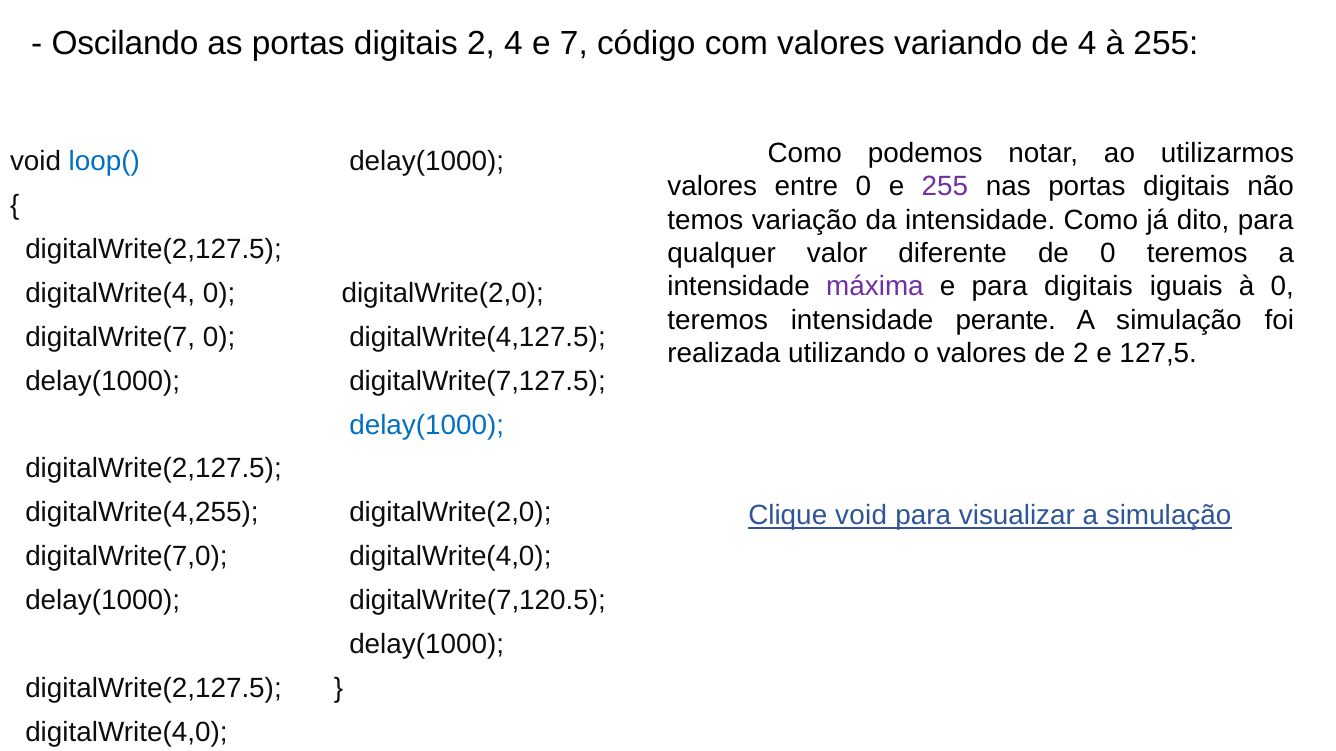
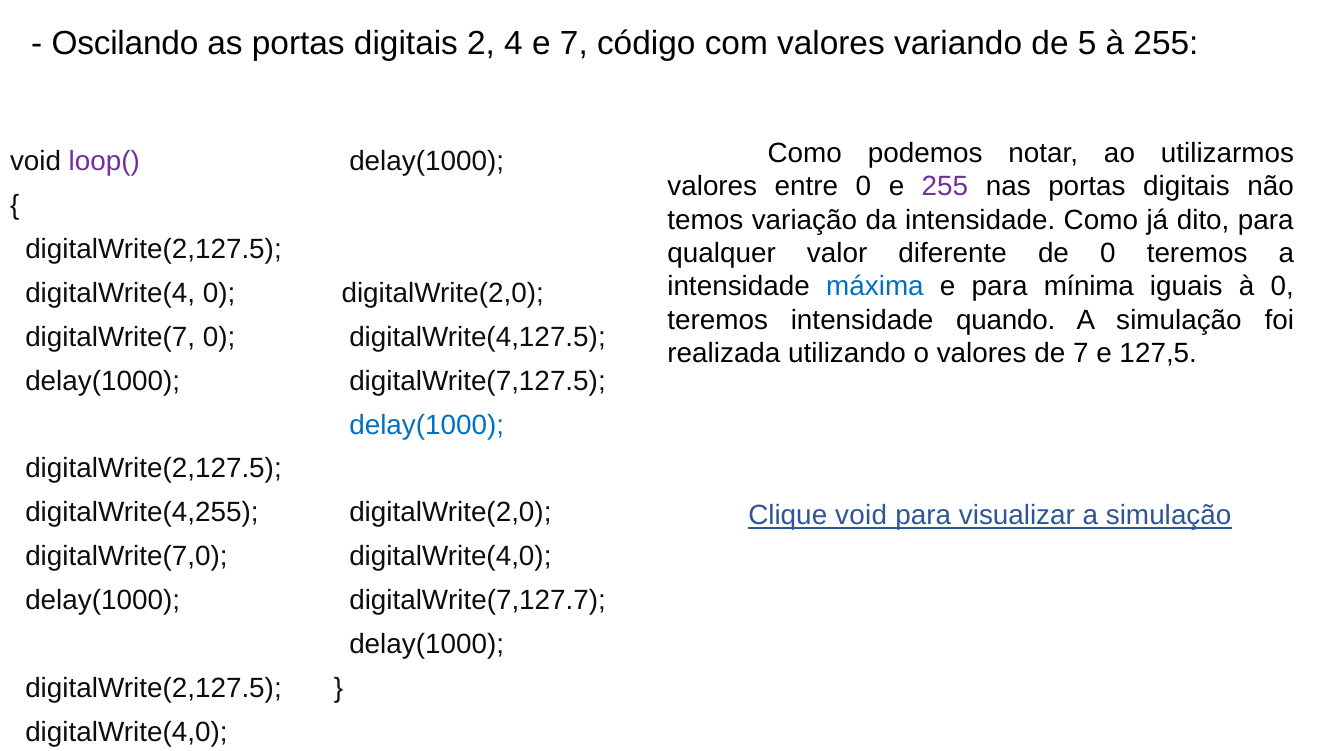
de 4: 4 -> 5 (1087, 43)
loop( colour: blue -> purple (104, 161)
máxima colour: purple -> blue (875, 287)
para digitais: digitais -> mínima (1089, 287)
perante: perante -> quando (1006, 320)
de 2: 2 -> 7 (1081, 354)
digitalWrite(7,120.5: digitalWrite(7,120.5 -> digitalWrite(7,127.7 (478, 601)
